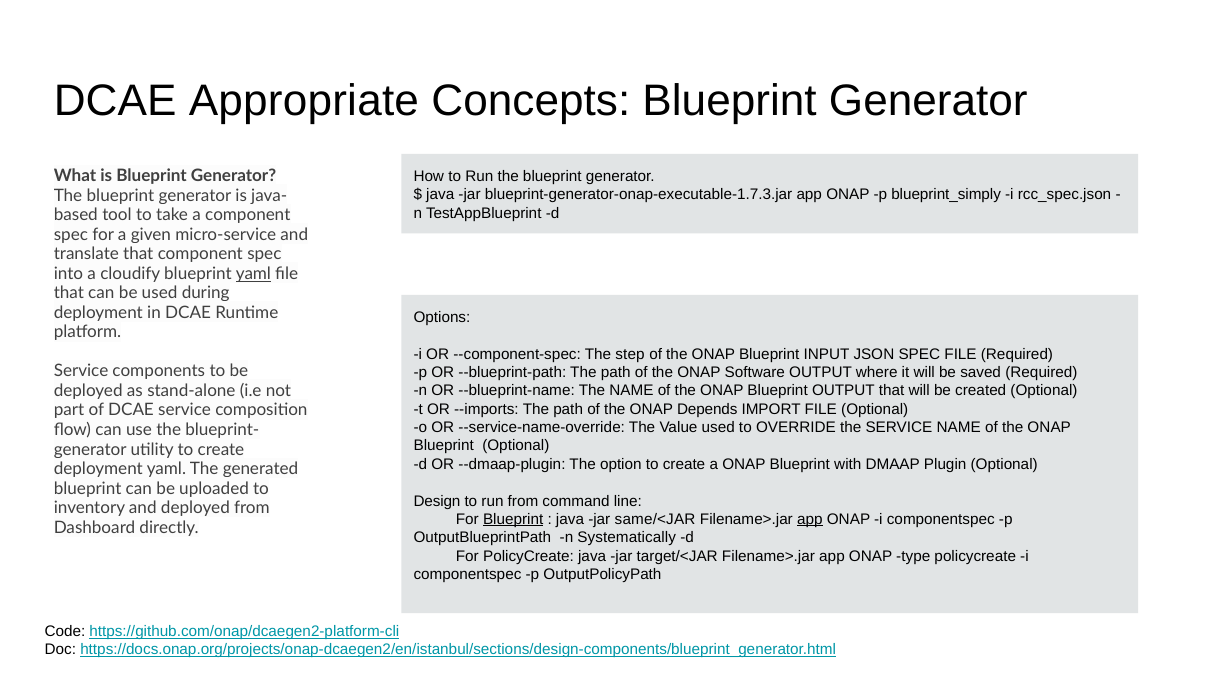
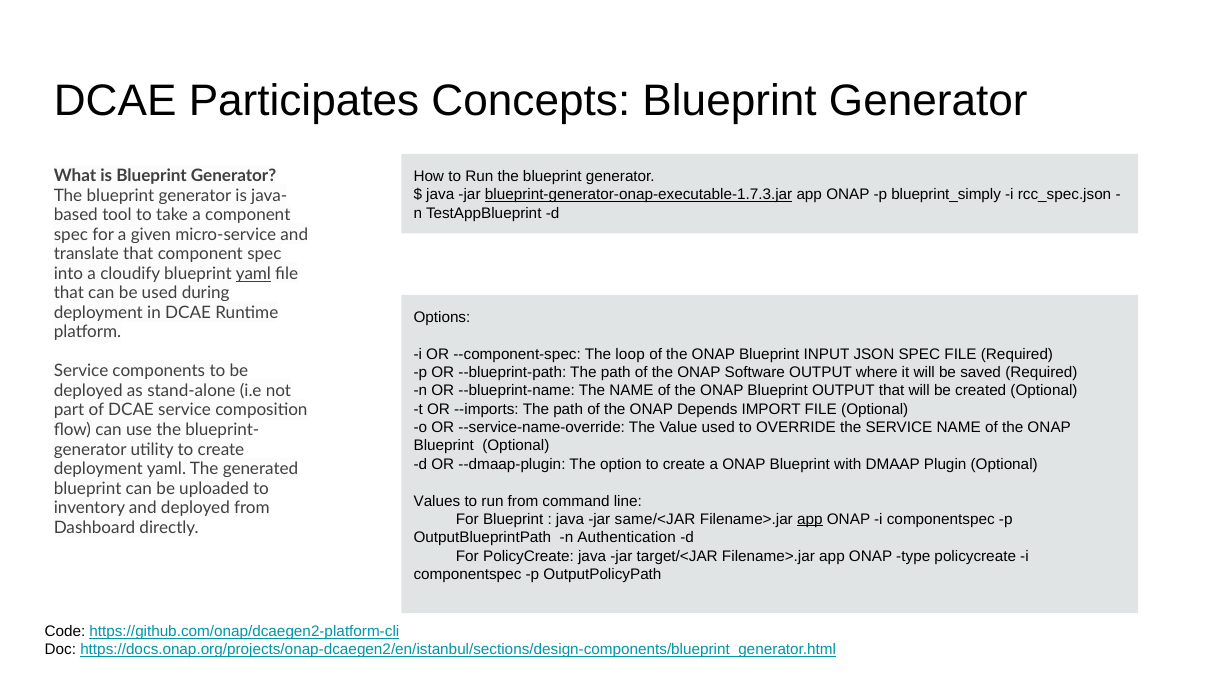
Appropriate: Appropriate -> Participates (304, 101)
blueprint-generator-onap-executable-1.7.3.jar underline: none -> present (639, 195)
step: step -> loop (630, 354)
Design: Design -> Values (437, 501)
Blueprint underline: present -> none (513, 520)
Systematically: Systematically -> Authentication (627, 538)
